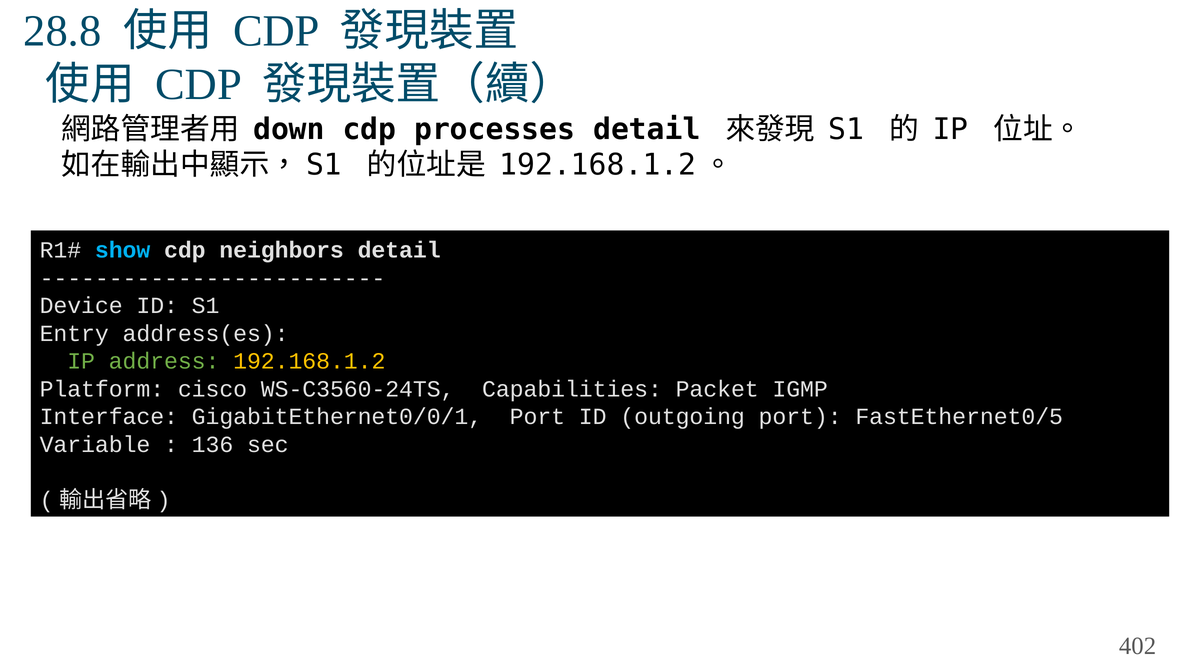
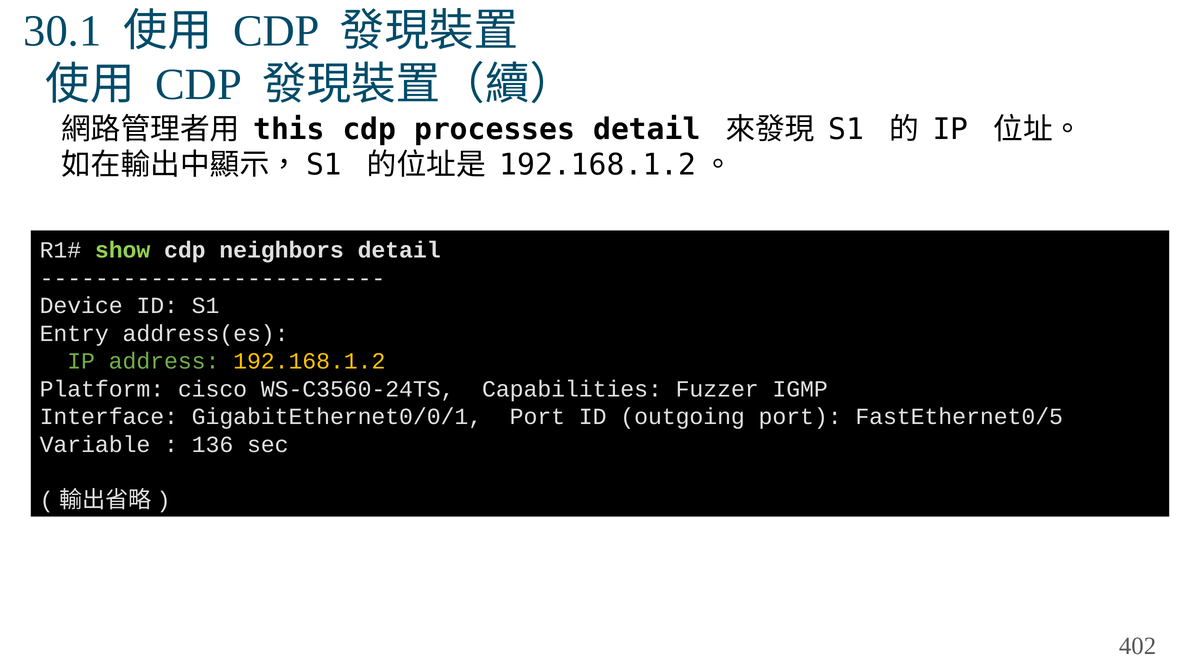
28.8: 28.8 -> 30.1 (62, 31)
down: down -> this (289, 129)
show colour: light blue -> light green (123, 250)
Packet: Packet -> Fuzzer (717, 389)
